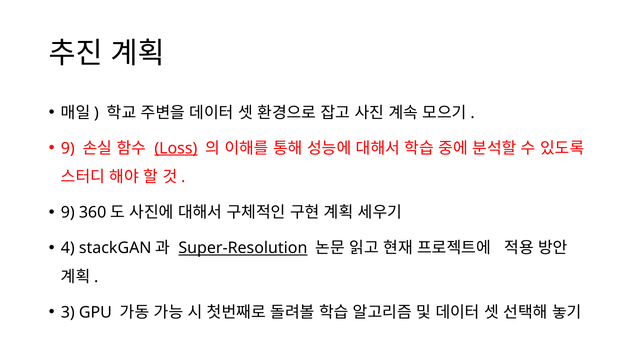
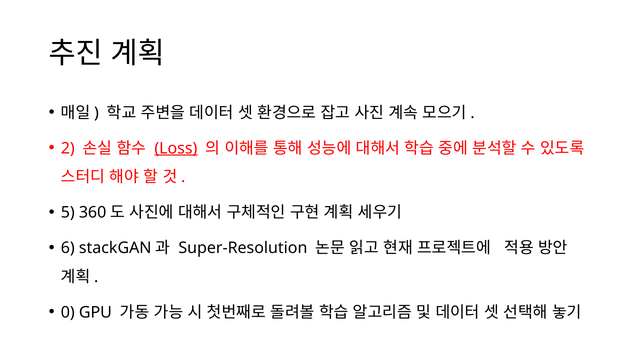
9: 9 -> 2 (68, 148)
9: 9 -> 5 (68, 213)
4: 4 -> 6 (68, 248)
Super-Resolution underline: present -> none (243, 248)
3: 3 -> 0 (68, 312)
